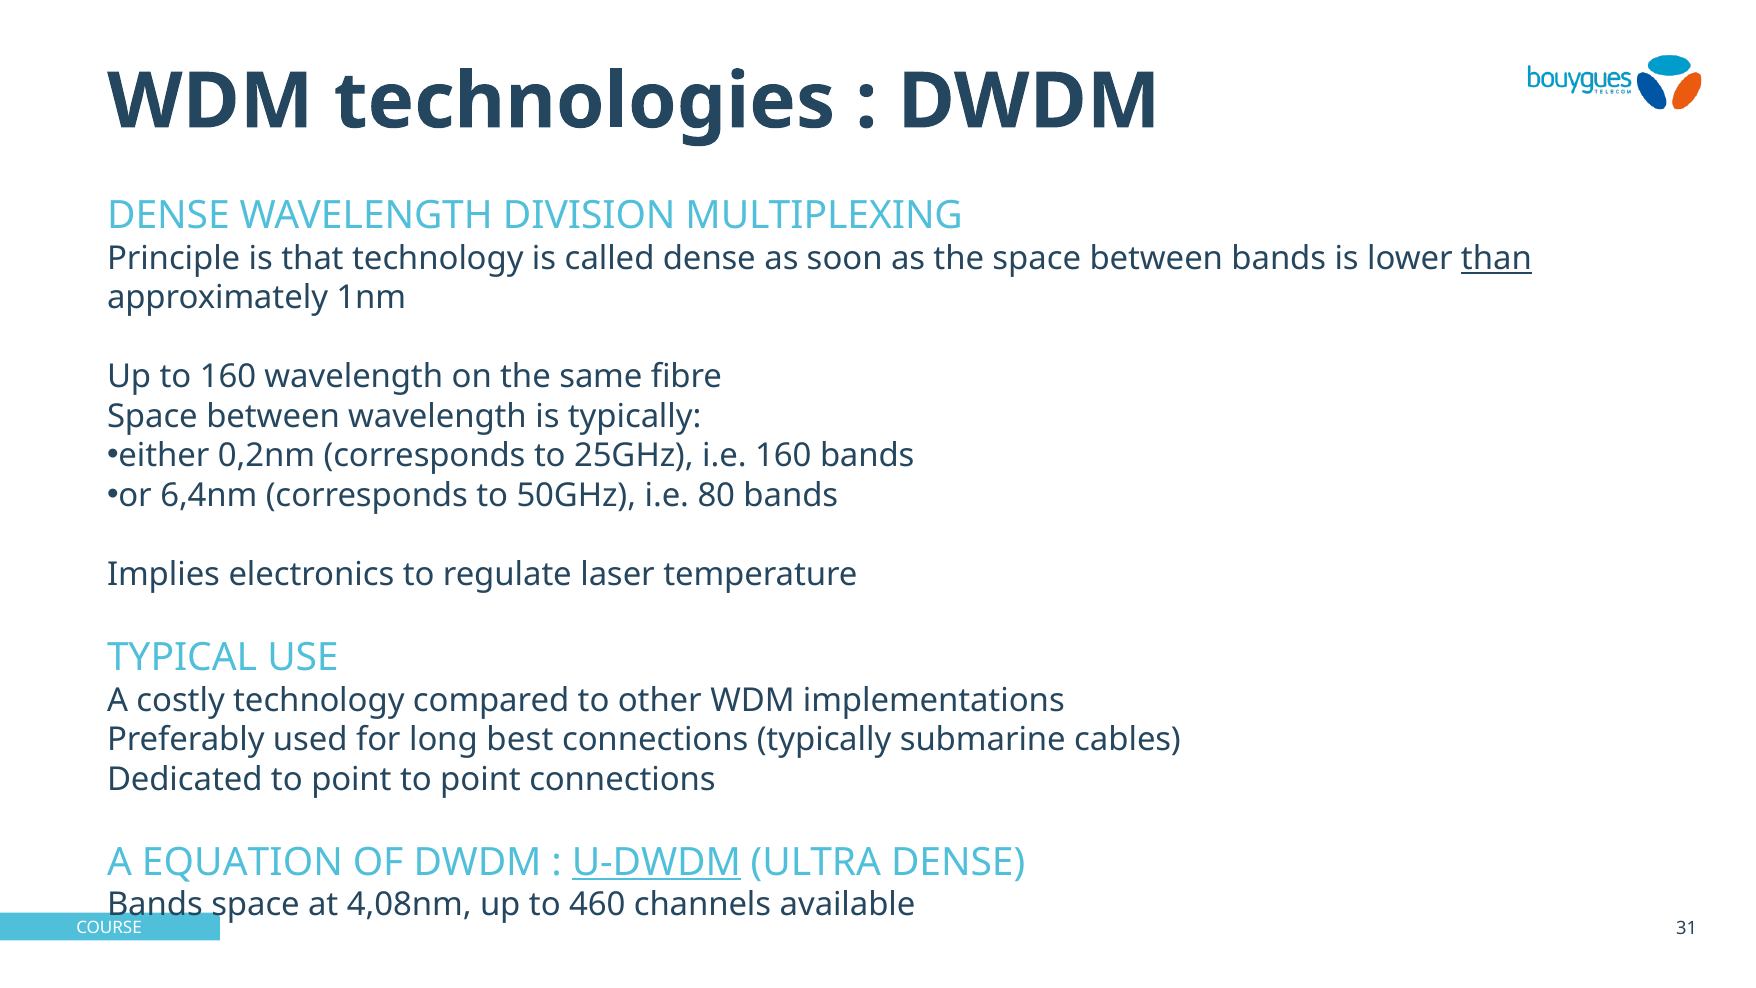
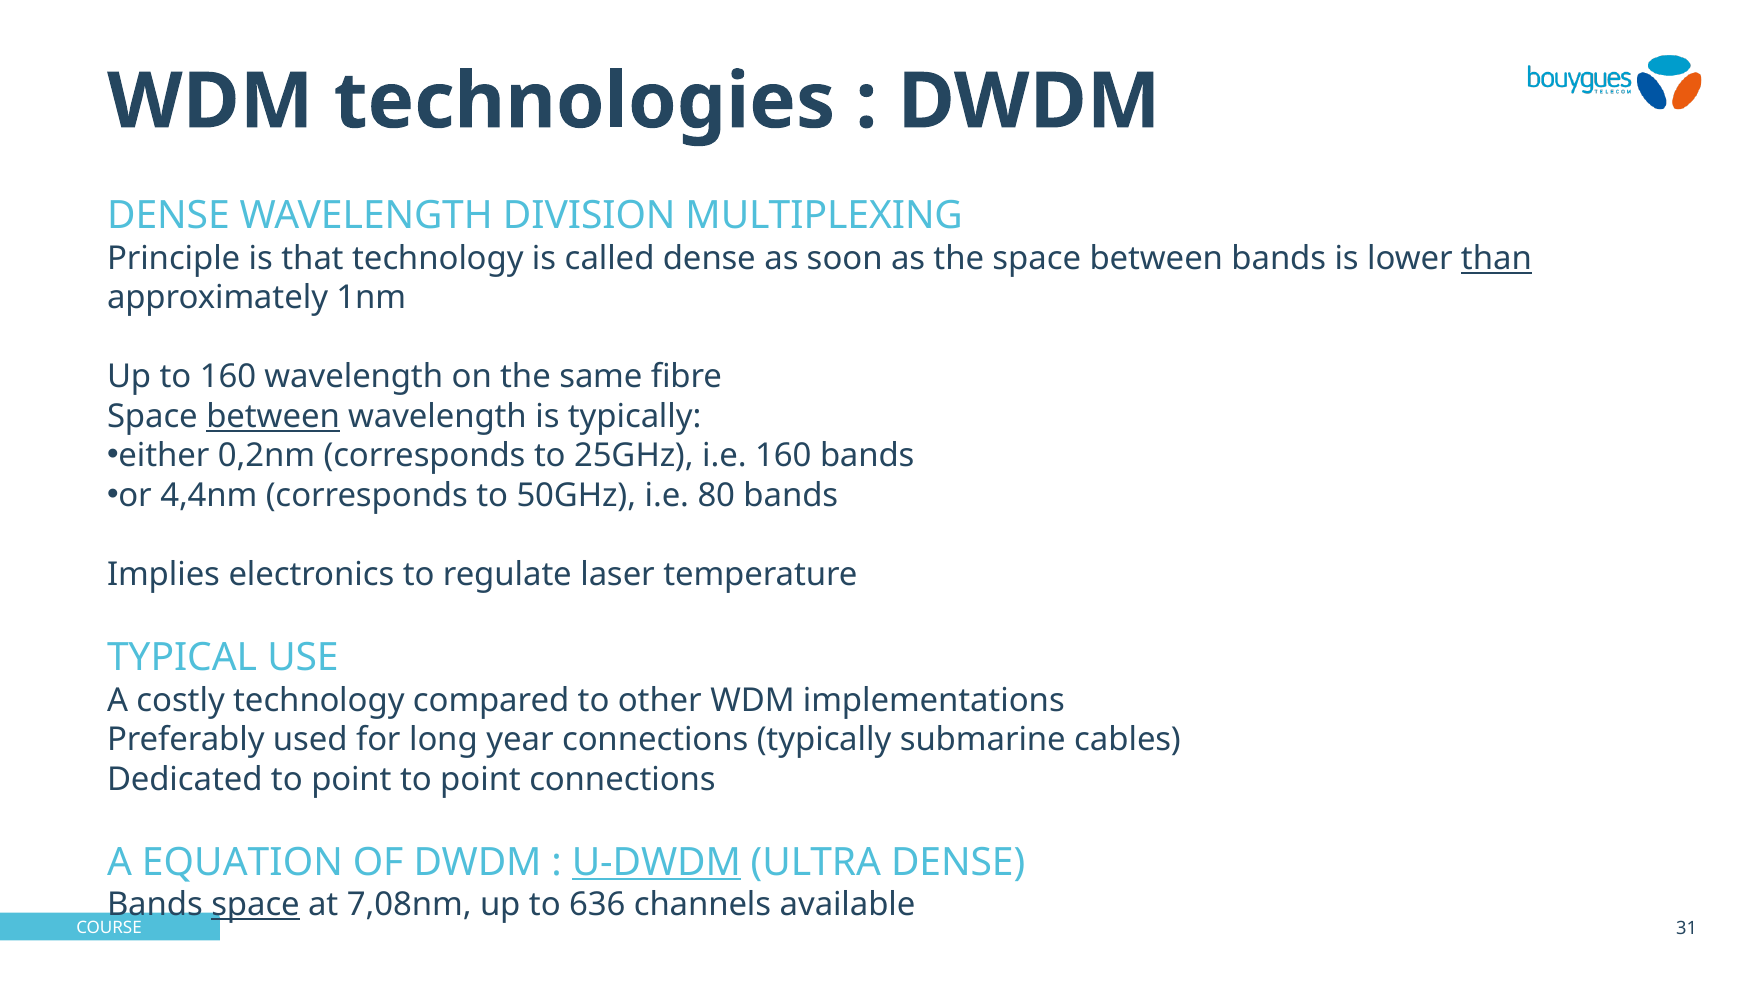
between underline: none -> present (273, 416)
6,4nm: 6,4nm -> 4,4nm (209, 495)
best: best -> year (520, 740)
space underline: none -> present (256, 905)
4,08nm: 4,08nm -> 7,08nm (409, 905)
460: 460 -> 636 (597, 905)
